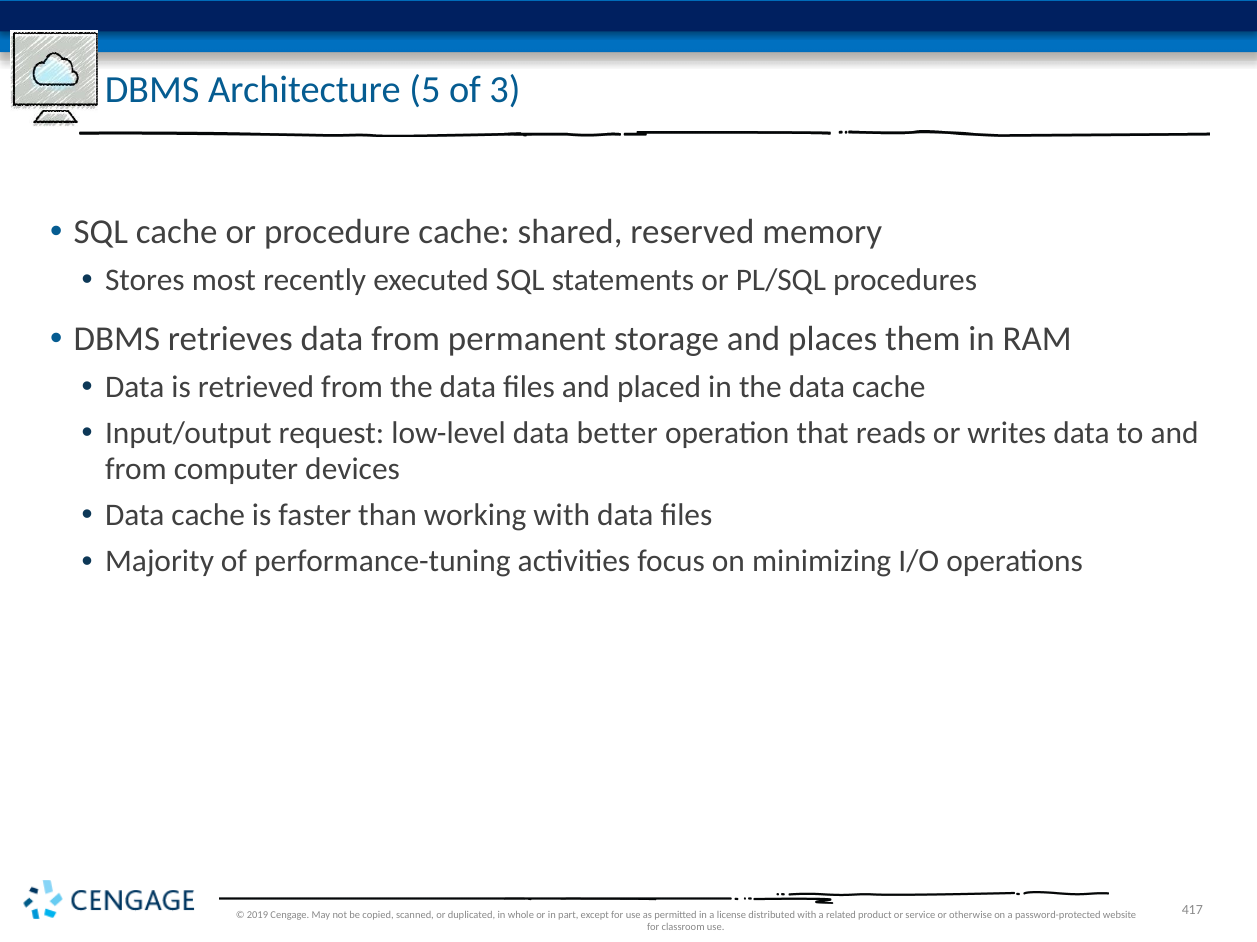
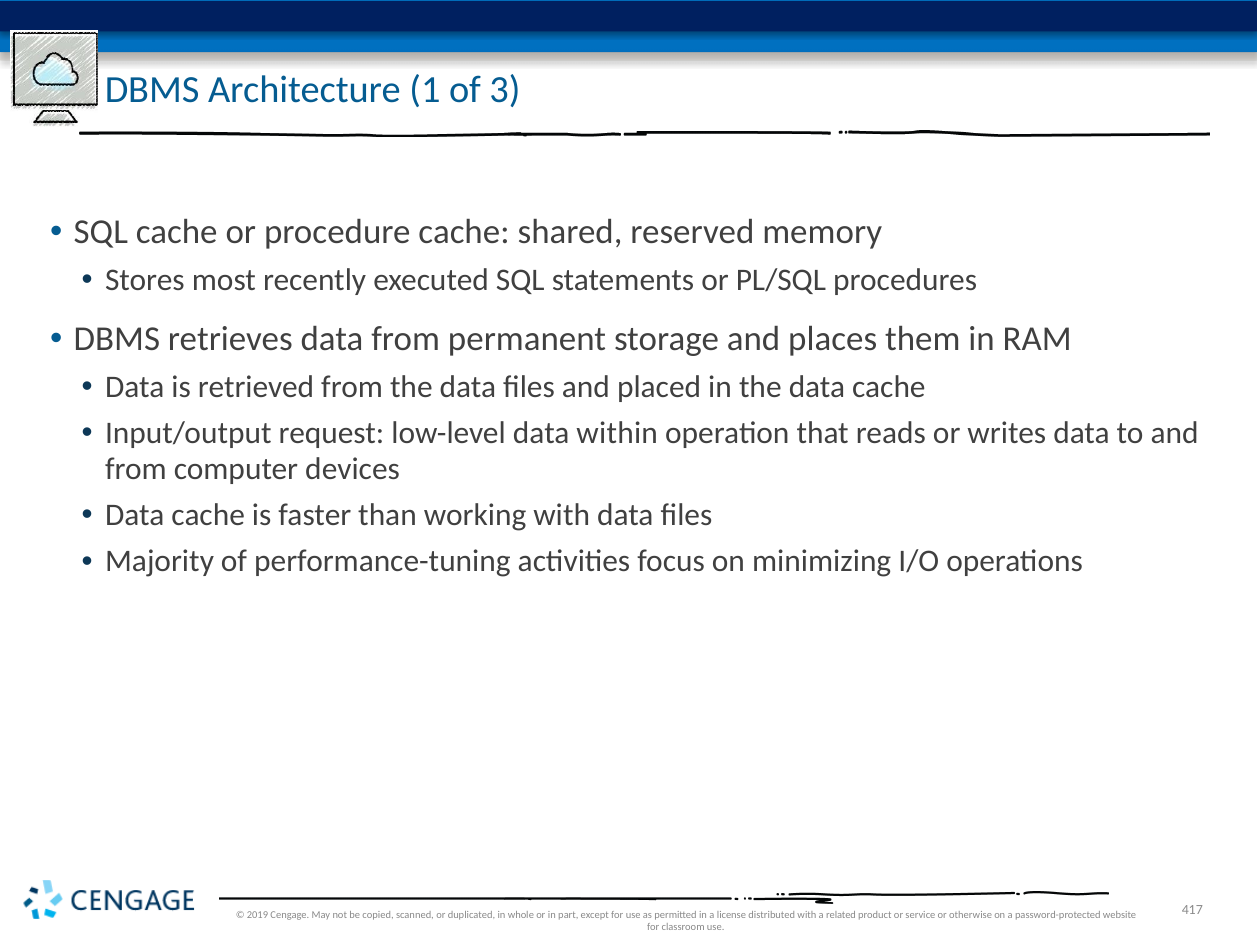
5: 5 -> 1 (425, 90)
better: better -> within (617, 434)
